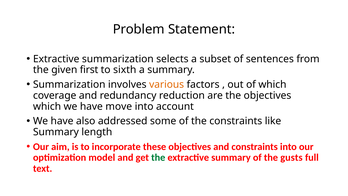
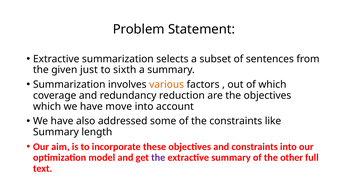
first: first -> just (89, 70)
the colour: green -> purple (158, 157)
gusts: gusts -> other (292, 157)
